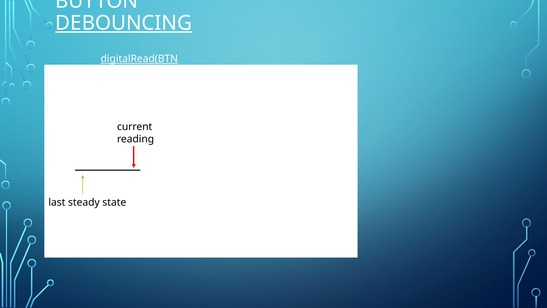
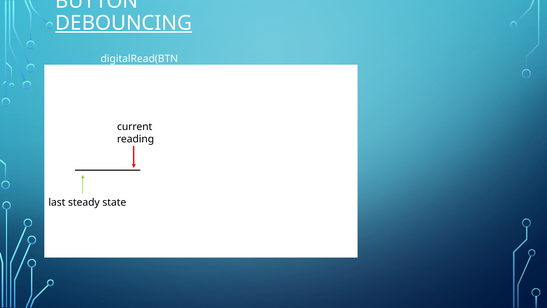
digitalRead(BTN underline: present -> none (139, 59)
